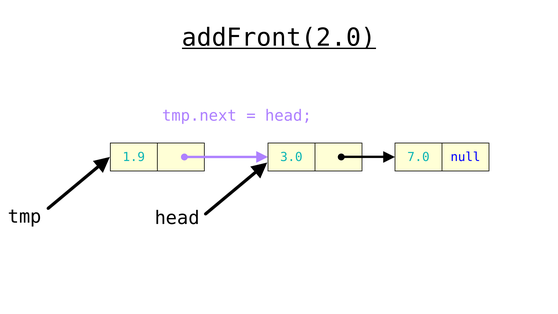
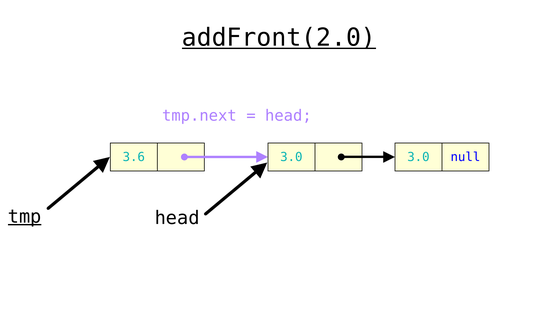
1.9: 1.9 -> 3.6 (134, 157)
3.0 7.0: 7.0 -> 3.0 (418, 157)
tmp underline: none -> present (25, 217)
